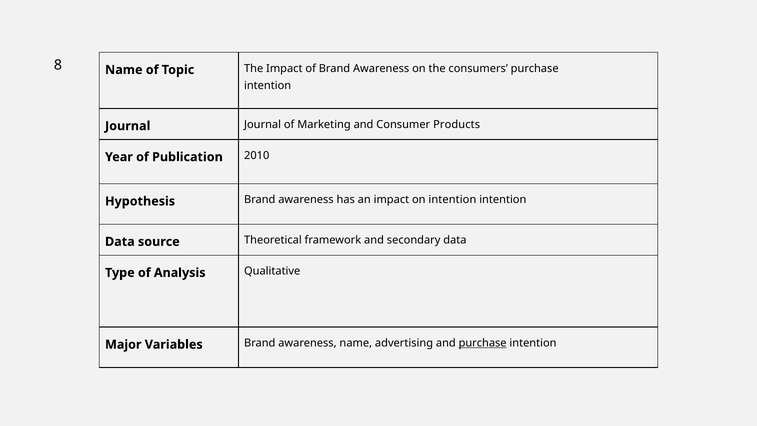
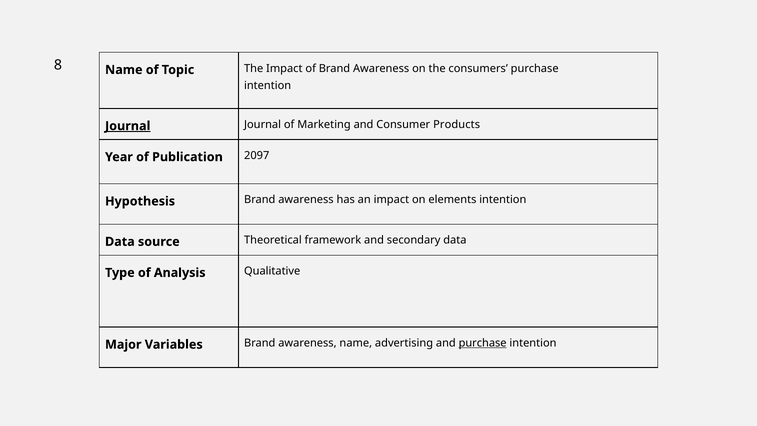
Journal underline: none -> present (128, 126)
2010: 2010 -> 2097 (257, 156)
on intention: intention -> elements (452, 200)
